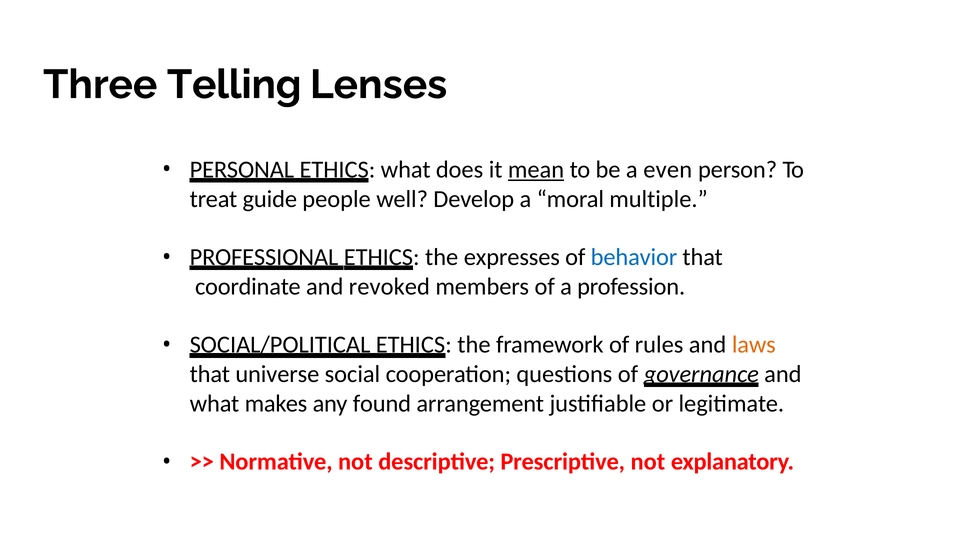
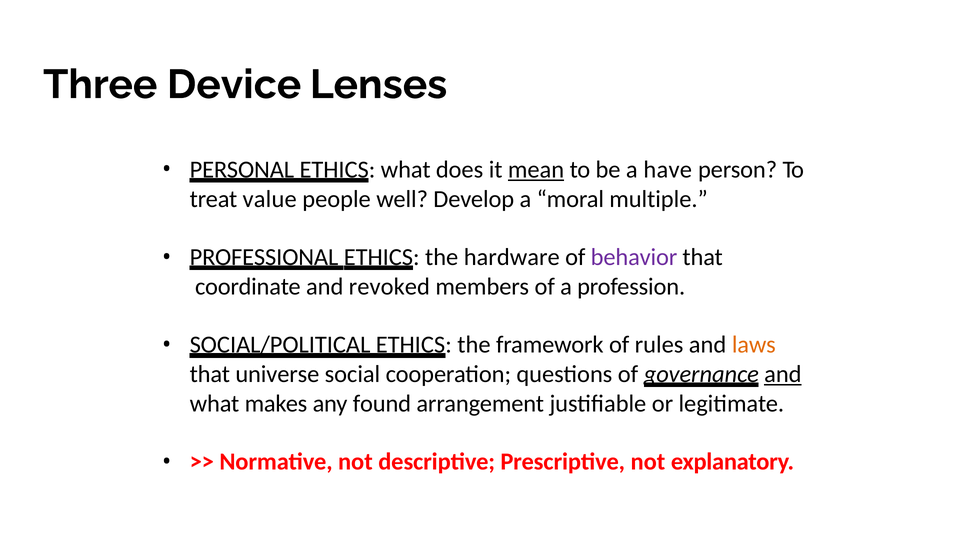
Telling: Telling -> Device (234, 85)
even: even -> have (668, 170)
guide: guide -> value (270, 199)
expresses: expresses -> hardware (512, 258)
behavior colour: blue -> purple (634, 258)
and underline: none -> present (783, 375)
